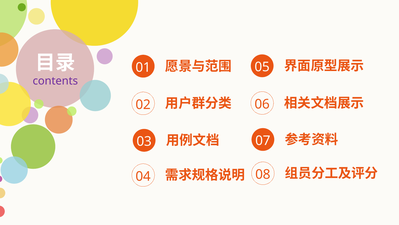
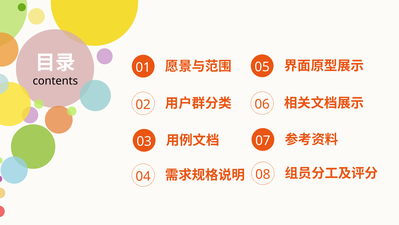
contents colour: purple -> black (55, 81)
